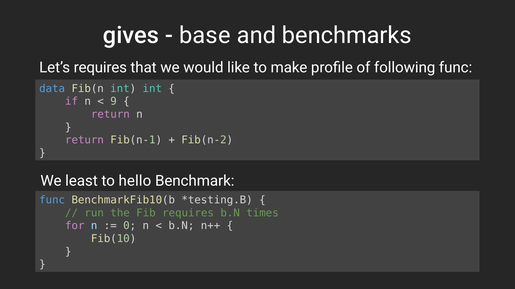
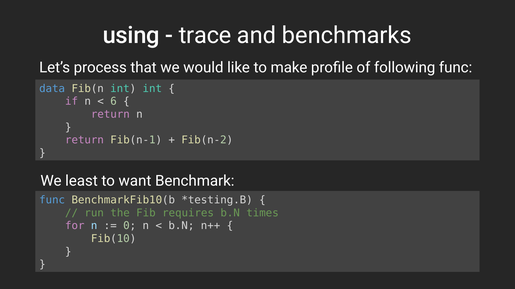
gives: gives -> using (131, 35)
base: base -> trace (205, 35)
Let’s requires: requires -> process (100, 68)
9: 9 -> 6 (114, 102)
hello: hello -> want (135, 181)
